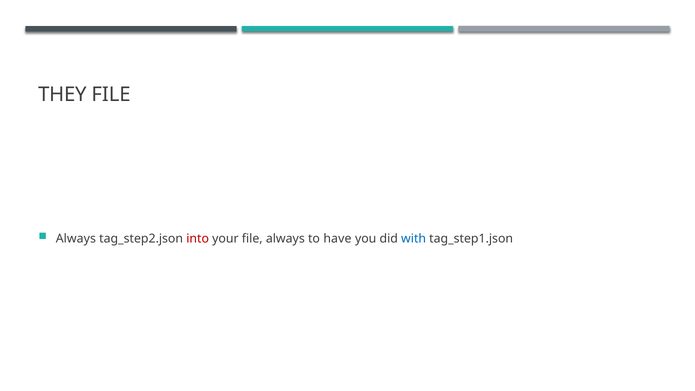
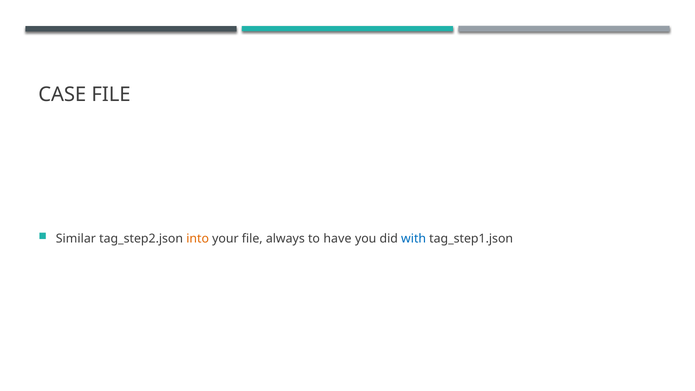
THEY: THEY -> CASE (62, 94)
Always: Always -> Similar (76, 239)
into colour: red -> orange (198, 239)
